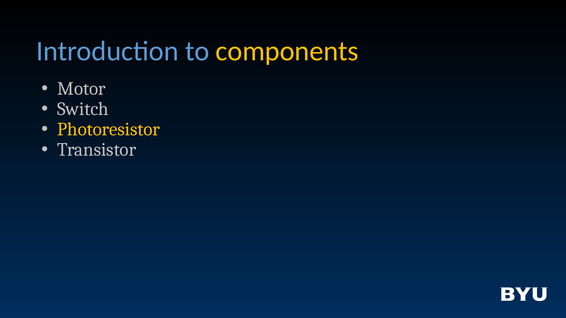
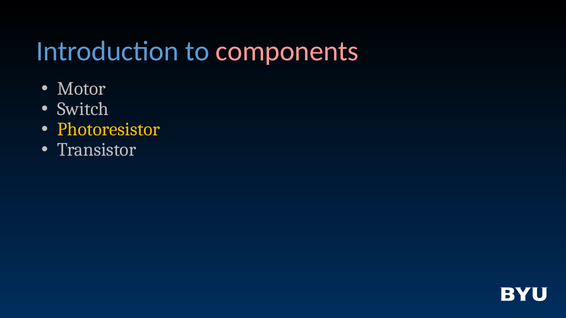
components colour: yellow -> pink (287, 51)
